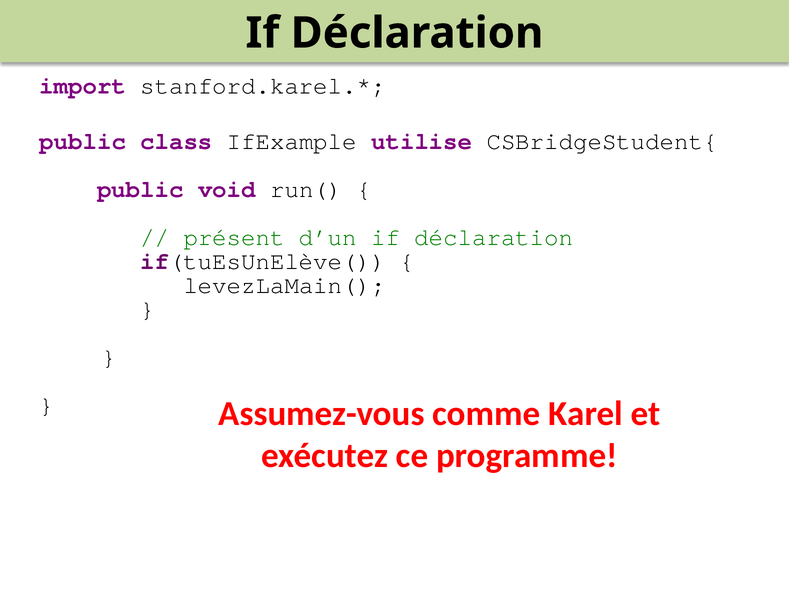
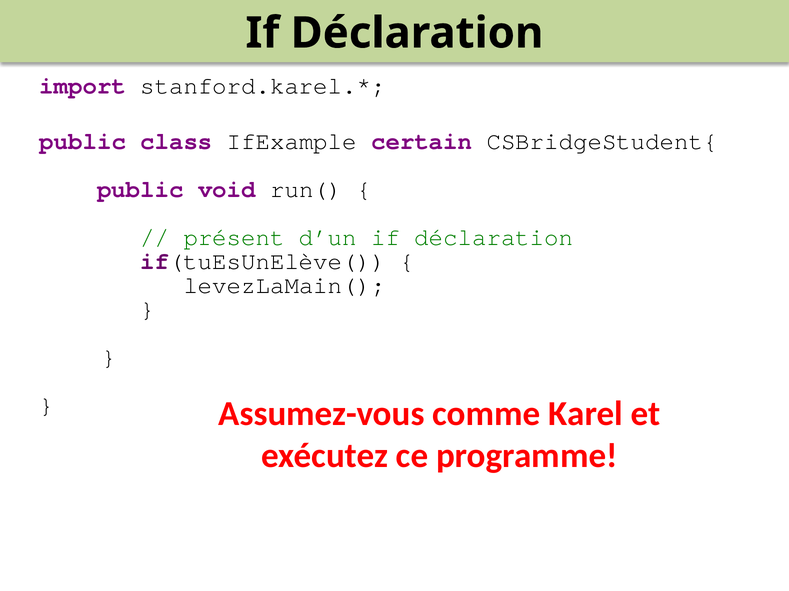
utilise: utilise -> certain (422, 142)
